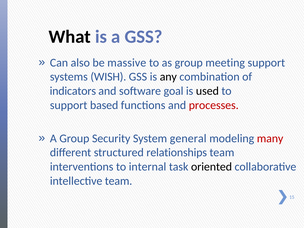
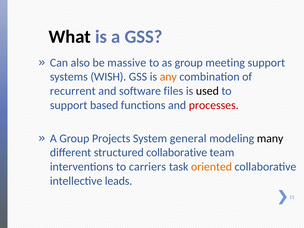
any colour: black -> orange (168, 77)
indicators: indicators -> recurrent (73, 91)
goal: goal -> files (173, 91)
Security: Security -> Projects (111, 138)
many colour: red -> black (270, 138)
structured relationships: relationships -> collaborative (177, 153)
internal: internal -> carriers (147, 167)
oriented colour: black -> orange (212, 167)
intellective team: team -> leads (119, 181)
